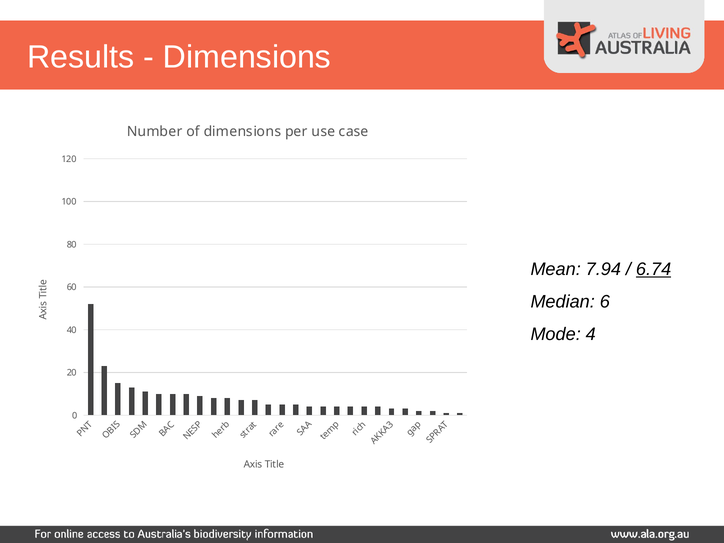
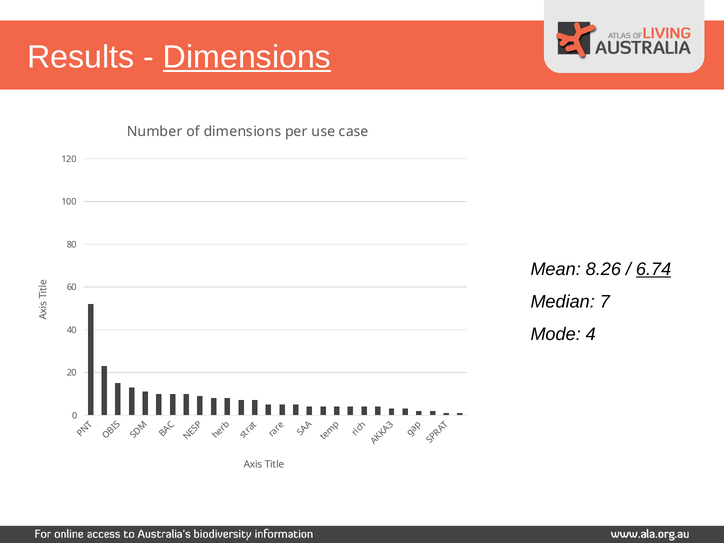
Dimensions underline: none -> present (247, 57)
7.94: 7.94 -> 8.26 (603, 269)
6: 6 -> 7 (605, 302)
